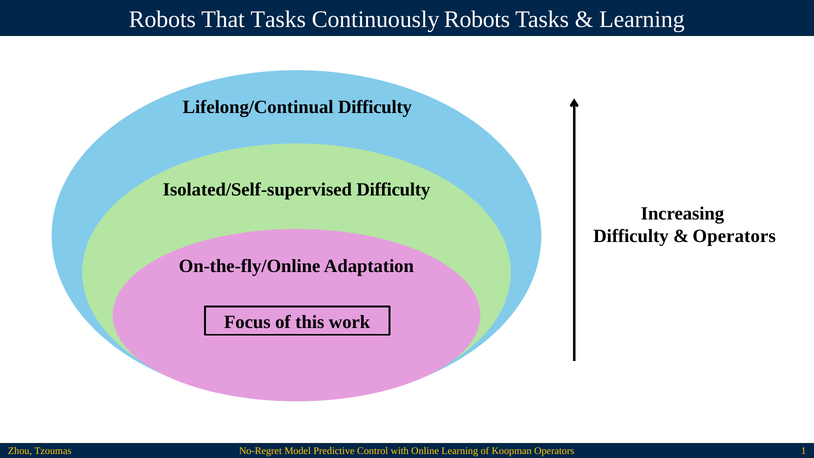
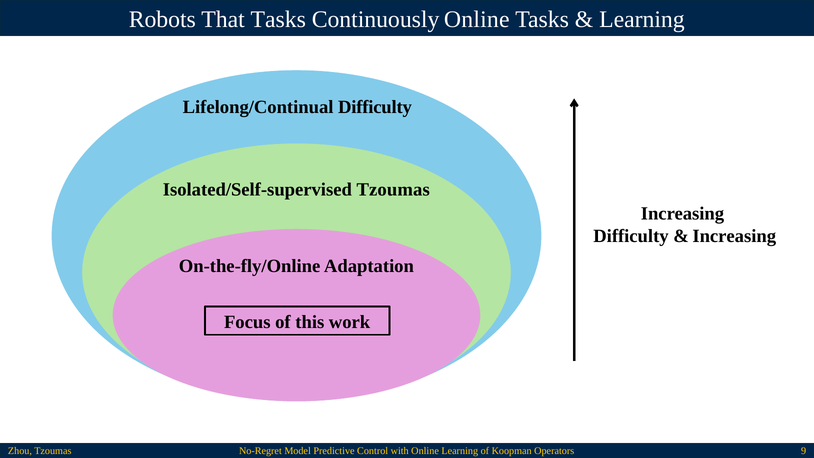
Continuously Robots: Robots -> Online (477, 19)
Isolated/Self-supervised Difficulty: Difficulty -> Tzoumas (393, 189)
Operators: Operators -> Increasing (734, 236)
1: 1 -> 9 (804, 451)
